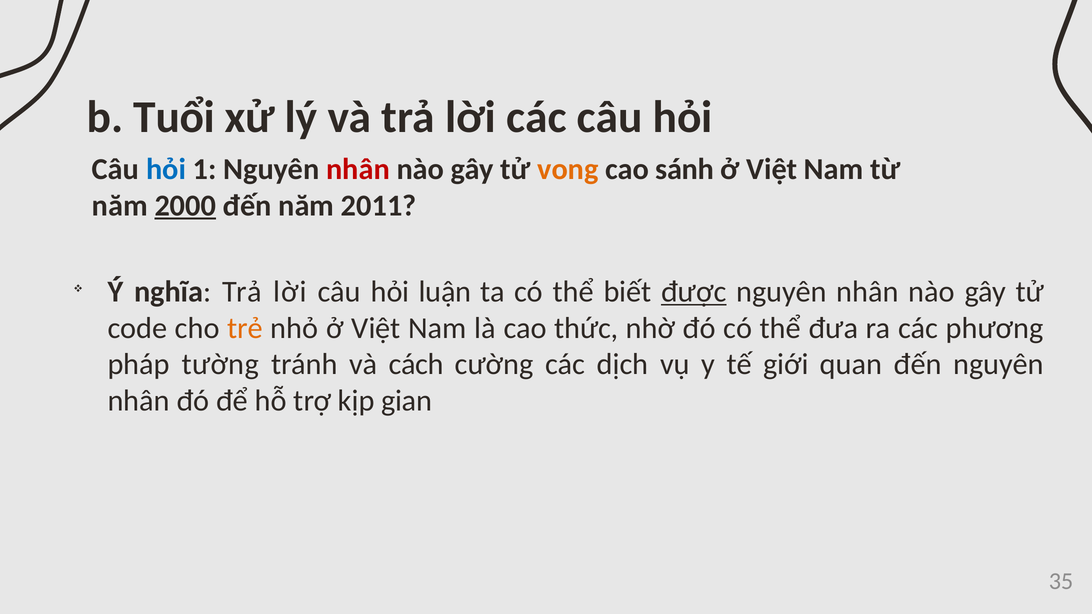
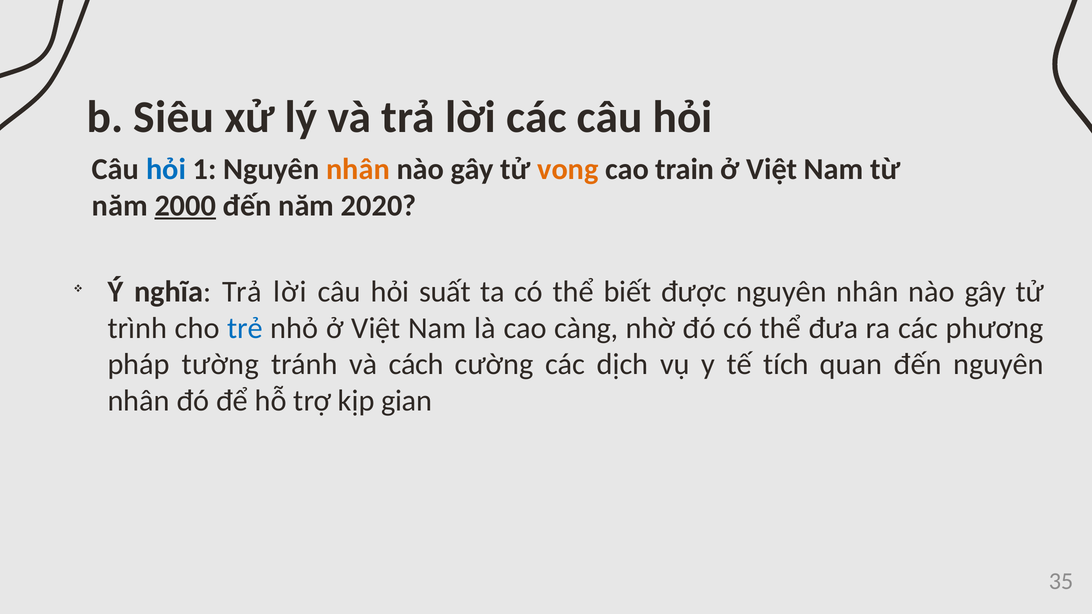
Tuổi: Tuổi -> Siêu (174, 117)
nhân colour: red -> orange (358, 169)
sánh: sánh -> train (685, 169)
2011: 2011 -> 2020 (379, 206)
luận: luận -> suất (445, 292)
được underline: present -> none (694, 292)
code: code -> trình (137, 328)
trẻ colour: orange -> blue (245, 328)
thức: thức -> càng (586, 328)
giới: giới -> tích (786, 365)
